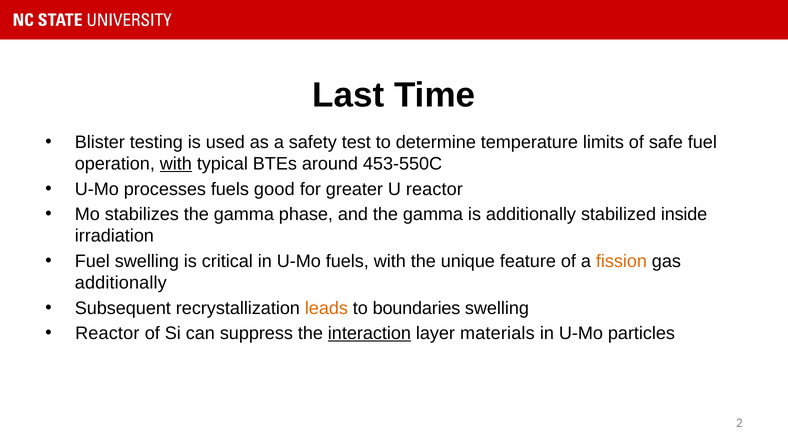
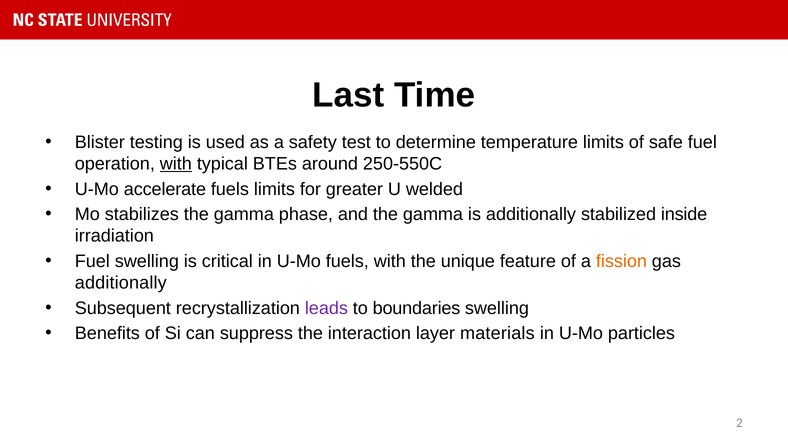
453-550C: 453-550C -> 250-550C (403, 164)
processes: processes -> accelerate (165, 189)
fuels good: good -> limits (274, 189)
U reactor: reactor -> welded (434, 189)
leads colour: orange -> purple (326, 308)
Reactor: Reactor -> Benefits (107, 334)
interaction underline: present -> none (369, 334)
